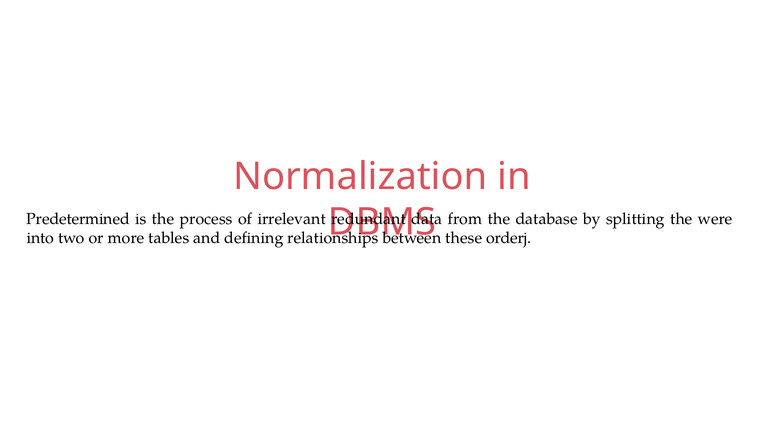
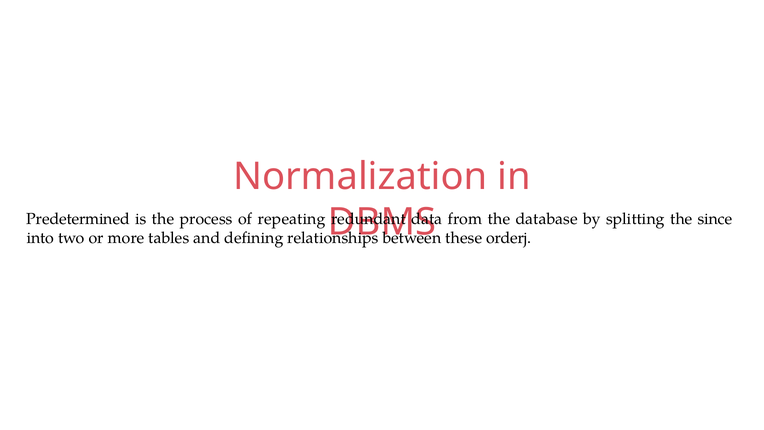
irrelevant: irrelevant -> repeating (292, 219)
were: were -> since (715, 219)
